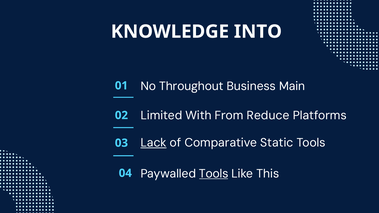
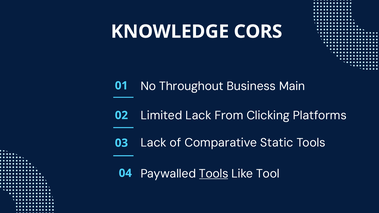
INTO: INTO -> CORS (258, 32)
Limited With: With -> Lack (198, 116)
Reduce: Reduce -> Clicking (268, 116)
Lack underline: present -> none (154, 143)
This: This -> Tool (268, 174)
